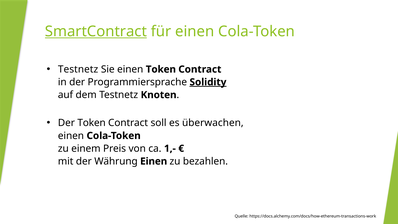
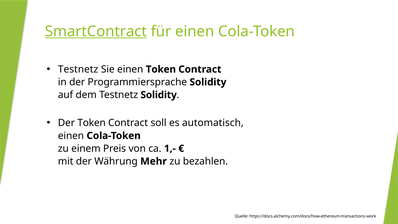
Solidity underline: present -> none (208, 82)
Testnetz Knoten: Knoten -> Solidity (159, 95)
überwachen: überwachen -> automatisch (213, 123)
Währung Einen: Einen -> Mehr (154, 161)
